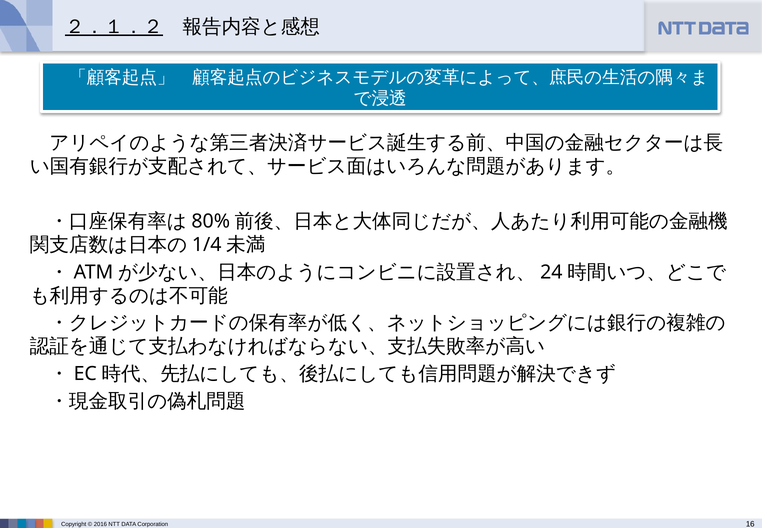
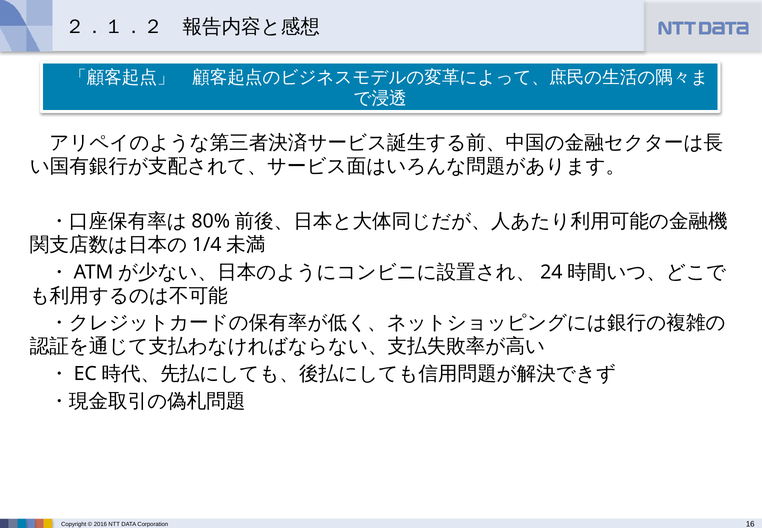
２．１．２ underline: present -> none (114, 27)
